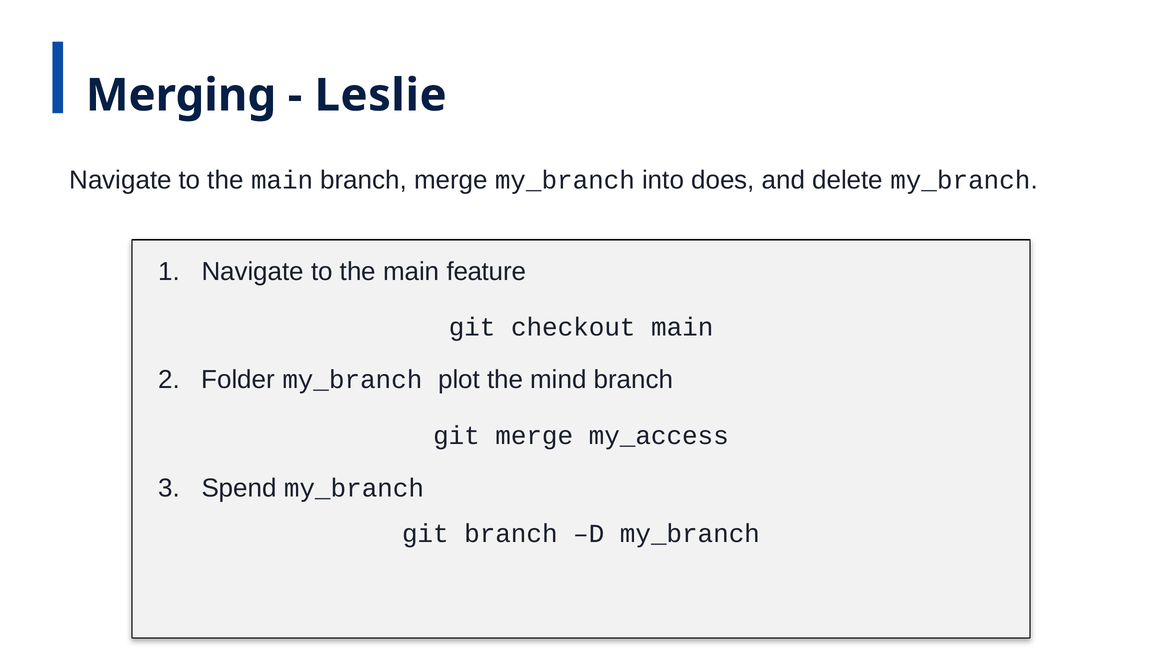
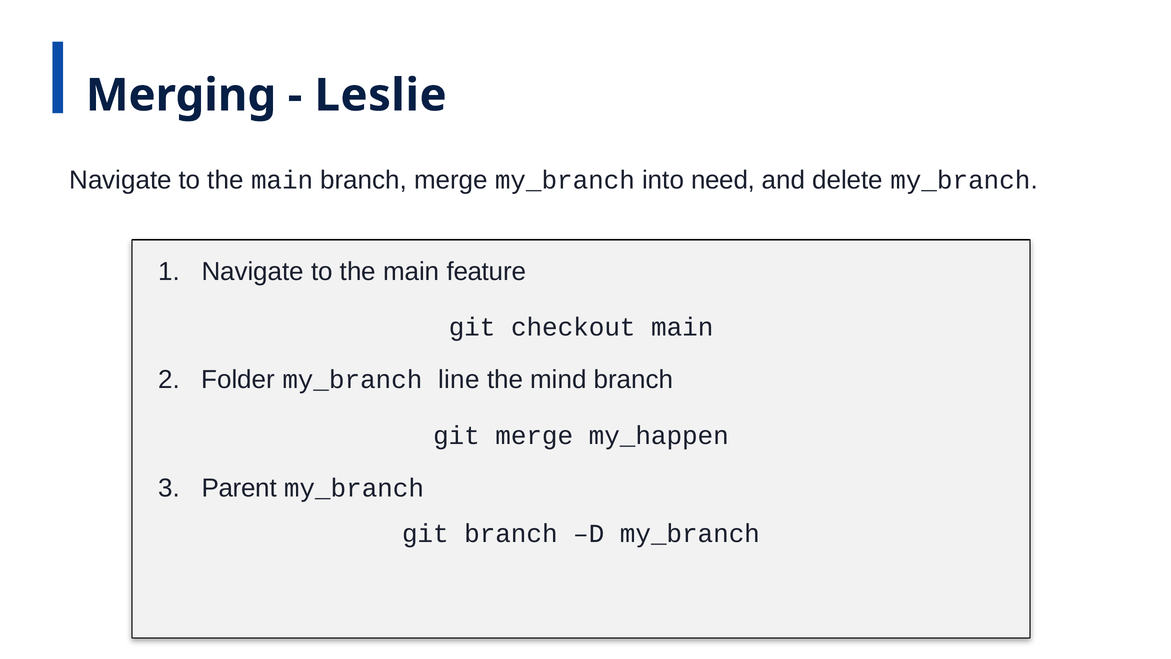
does: does -> need (723, 180)
plot: plot -> line (459, 380)
my_access: my_access -> my_happen (659, 435)
Spend: Spend -> Parent (239, 488)
